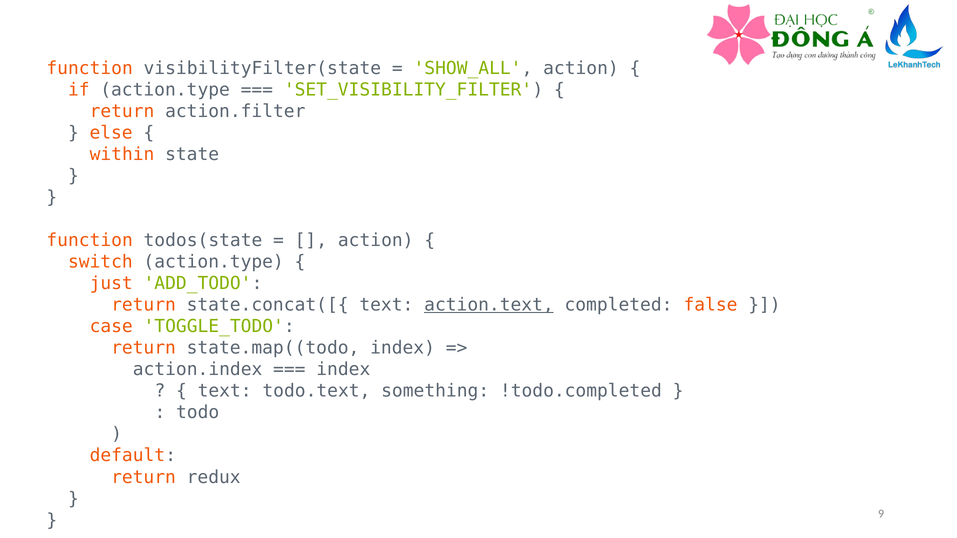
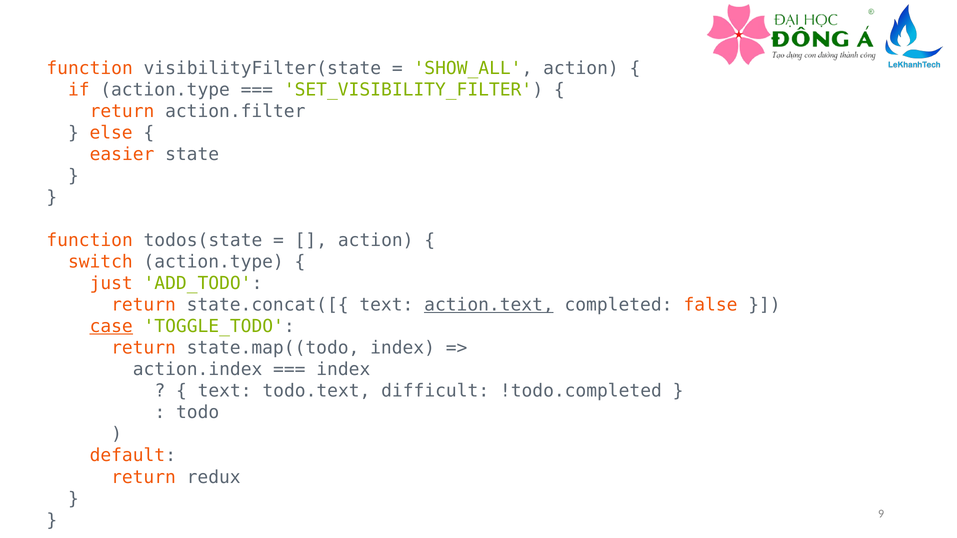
within: within -> easier (122, 154)
case underline: none -> present (111, 327)
something: something -> difficult (435, 391)
